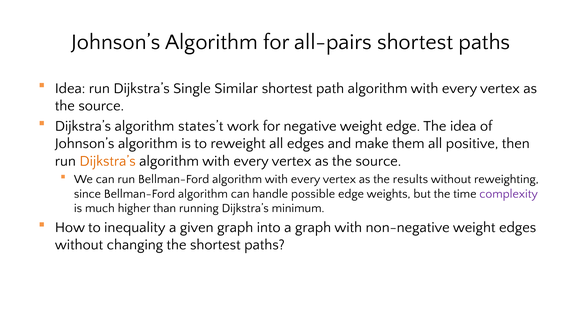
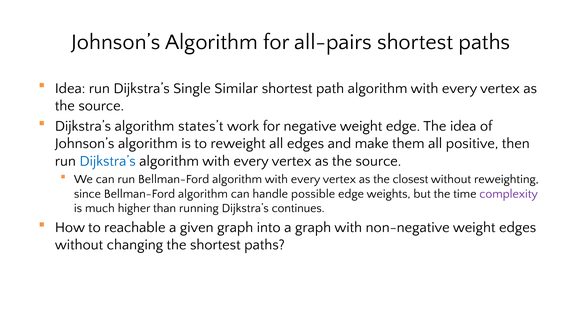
Dijkstra’s colour: orange -> blue (108, 161)
results: results -> closest (411, 179)
minimum: minimum -> continues (298, 208)
inequality: inequality -> reachable (135, 228)
